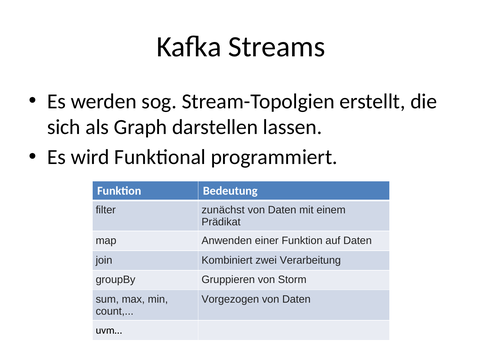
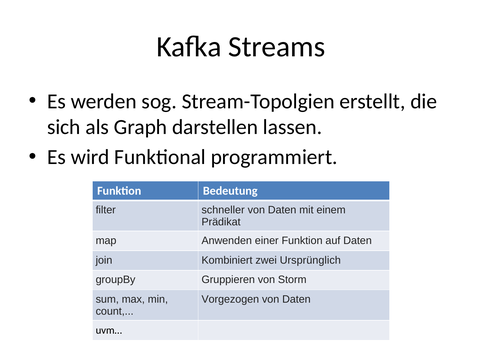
zunächst: zunächst -> schneller (223, 210)
Verarbeitung: Verarbeitung -> Ursprünglich (310, 260)
